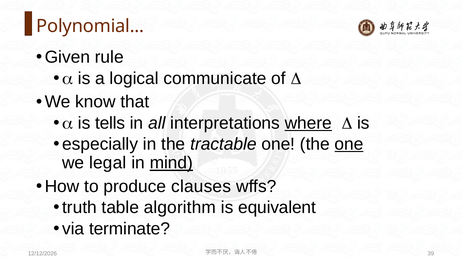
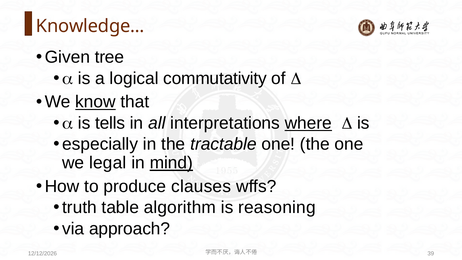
Polynomial: Polynomial -> Knowledge (90, 26)
rule: rule -> tree (109, 57)
communicate: communicate -> commutativity (215, 78)
know underline: none -> present (95, 102)
one underline: present -> none (349, 144)
equivalent: equivalent -> reasoning (277, 207)
terminate: terminate -> approach (130, 229)
